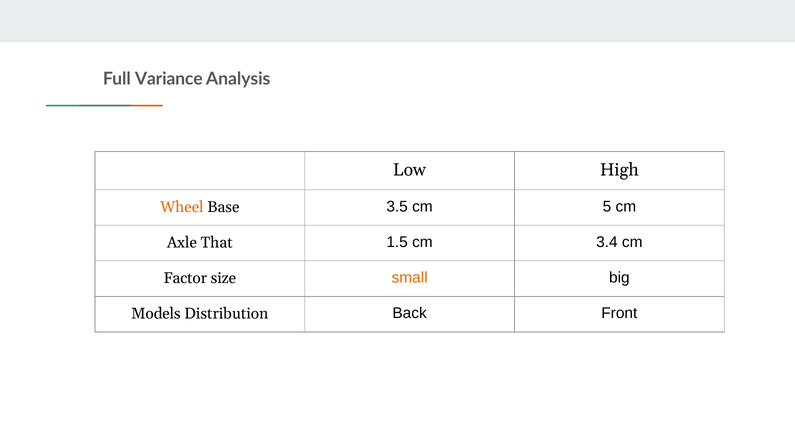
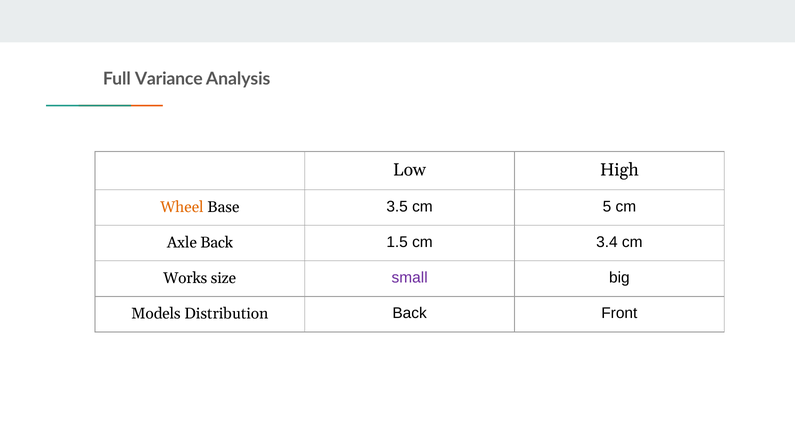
Axle That: That -> Back (217, 243)
Factor: Factor -> Works (185, 278)
small colour: orange -> purple (410, 278)
